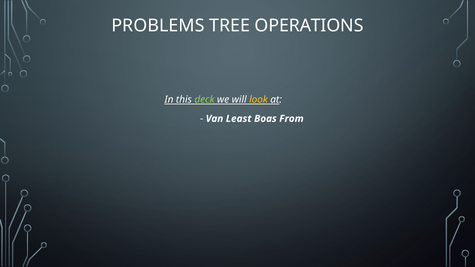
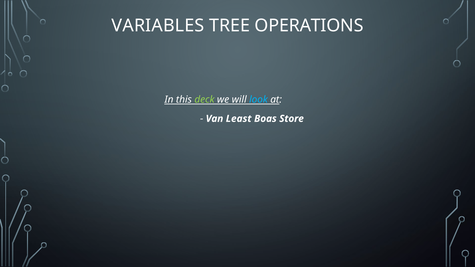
PROBLEMS: PROBLEMS -> VARIABLES (158, 26)
look colour: yellow -> light blue (258, 100)
From: From -> Store (292, 119)
